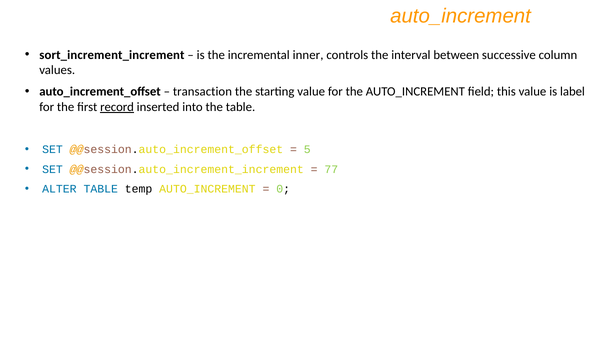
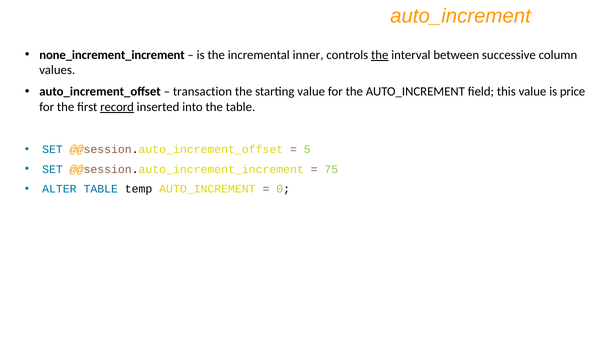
sort_increment_increment: sort_increment_increment -> none_increment_increment (112, 55)
the underline: none -> present (380, 55)
label: label -> price (573, 92)
77: 77 -> 75 (331, 169)
